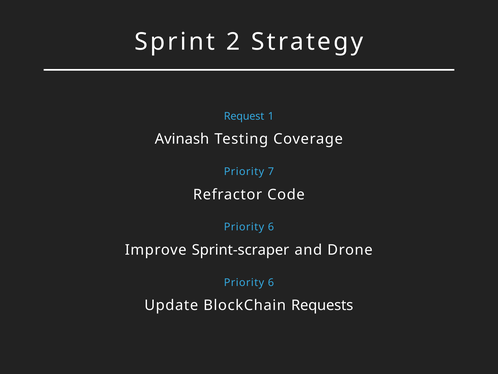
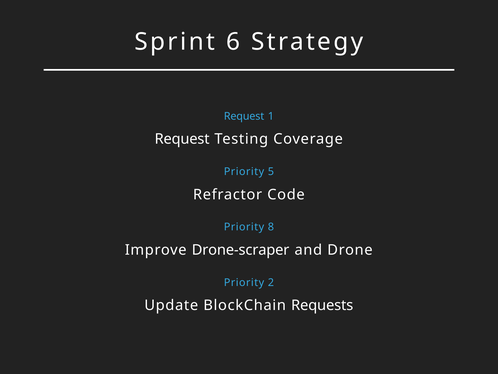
2: 2 -> 6 (233, 42)
Avinash: Avinash -> Request (182, 139)
7: 7 -> 5 (271, 171)
6: 6 -> 8 (271, 227)
Sprint-scraper: Sprint-scraper -> Drone-scraper (241, 250)
6: 6 -> 2 (271, 282)
